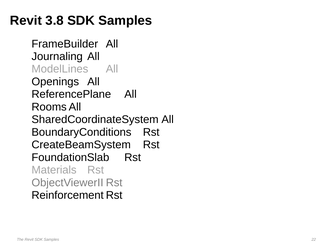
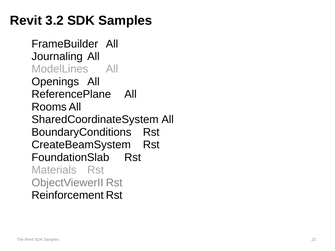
3.8: 3.8 -> 3.2 (55, 21)
